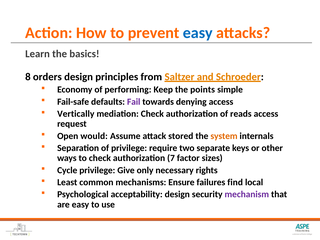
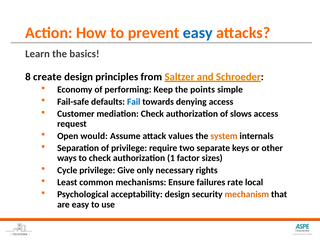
orders: orders -> create (47, 77)
Fail colour: purple -> blue (134, 102)
Vertically: Vertically -> Customer (76, 114)
reads: reads -> slows (241, 114)
stored: stored -> values (181, 136)
7: 7 -> 1 (171, 158)
find: find -> rate (235, 182)
mechanism colour: purple -> orange (247, 194)
